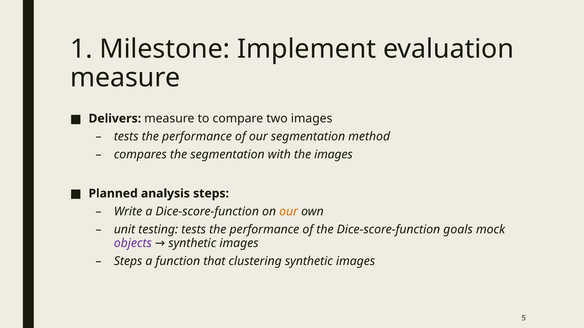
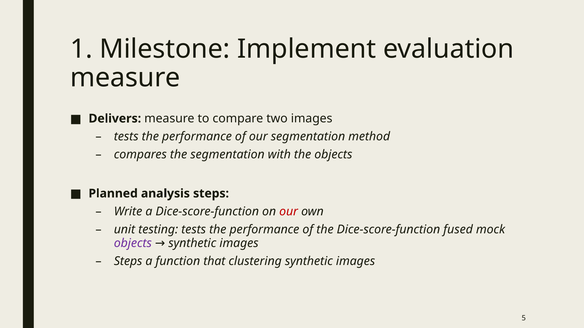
the images: images -> objects (333, 155)
our colour: orange -> red (289, 212)
goals: goals -> fused (458, 230)
